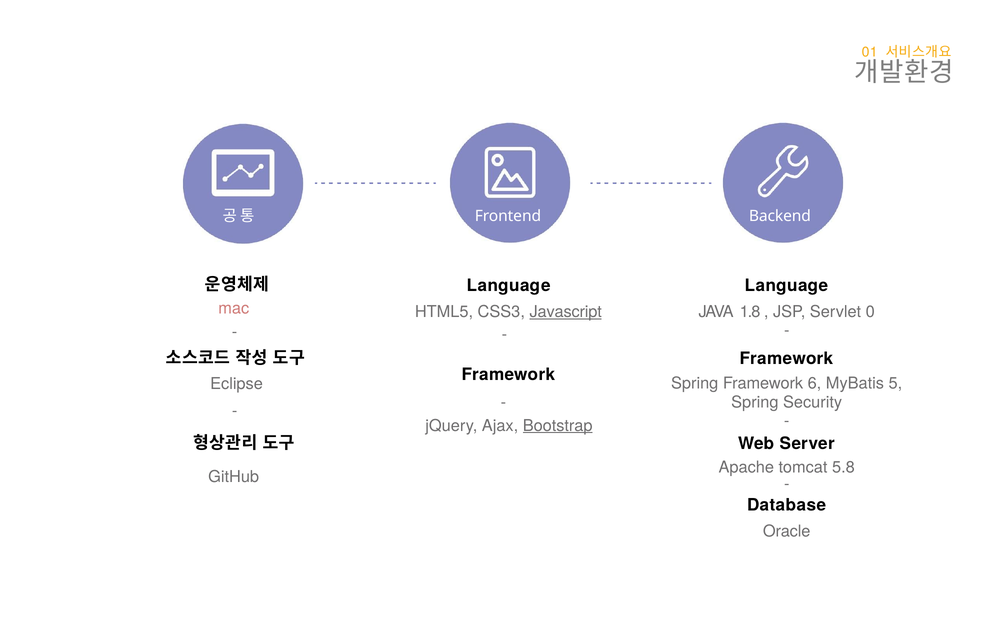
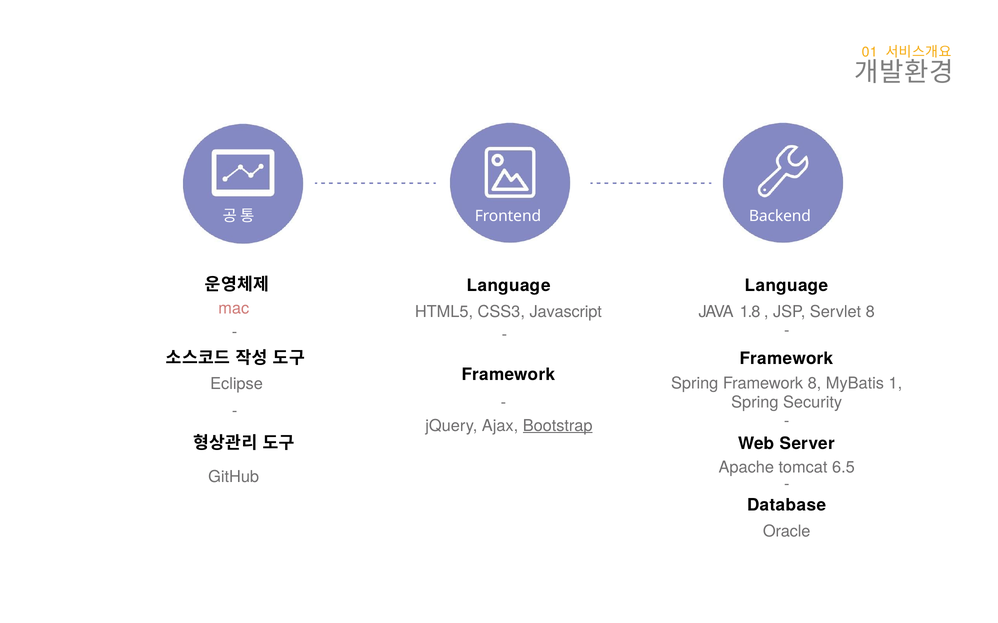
Javascript underline: present -> none (566, 312)
Servlet 0: 0 -> 8 (870, 312)
Framework 6: 6 -> 8 (814, 384)
5: 5 -> 1 (895, 384)
5.8: 5.8 -> 6.5 (843, 468)
